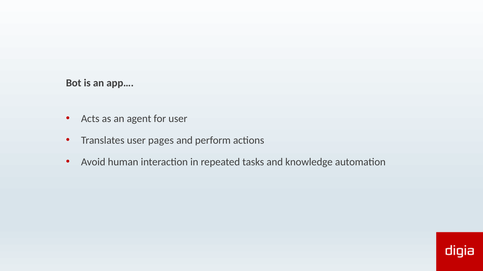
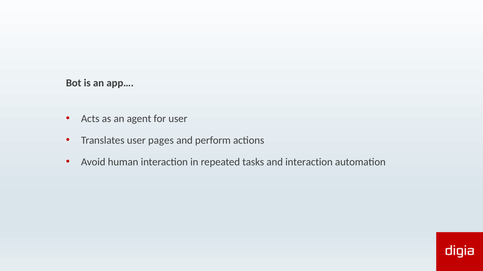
and knowledge: knowledge -> interaction (309, 162)
